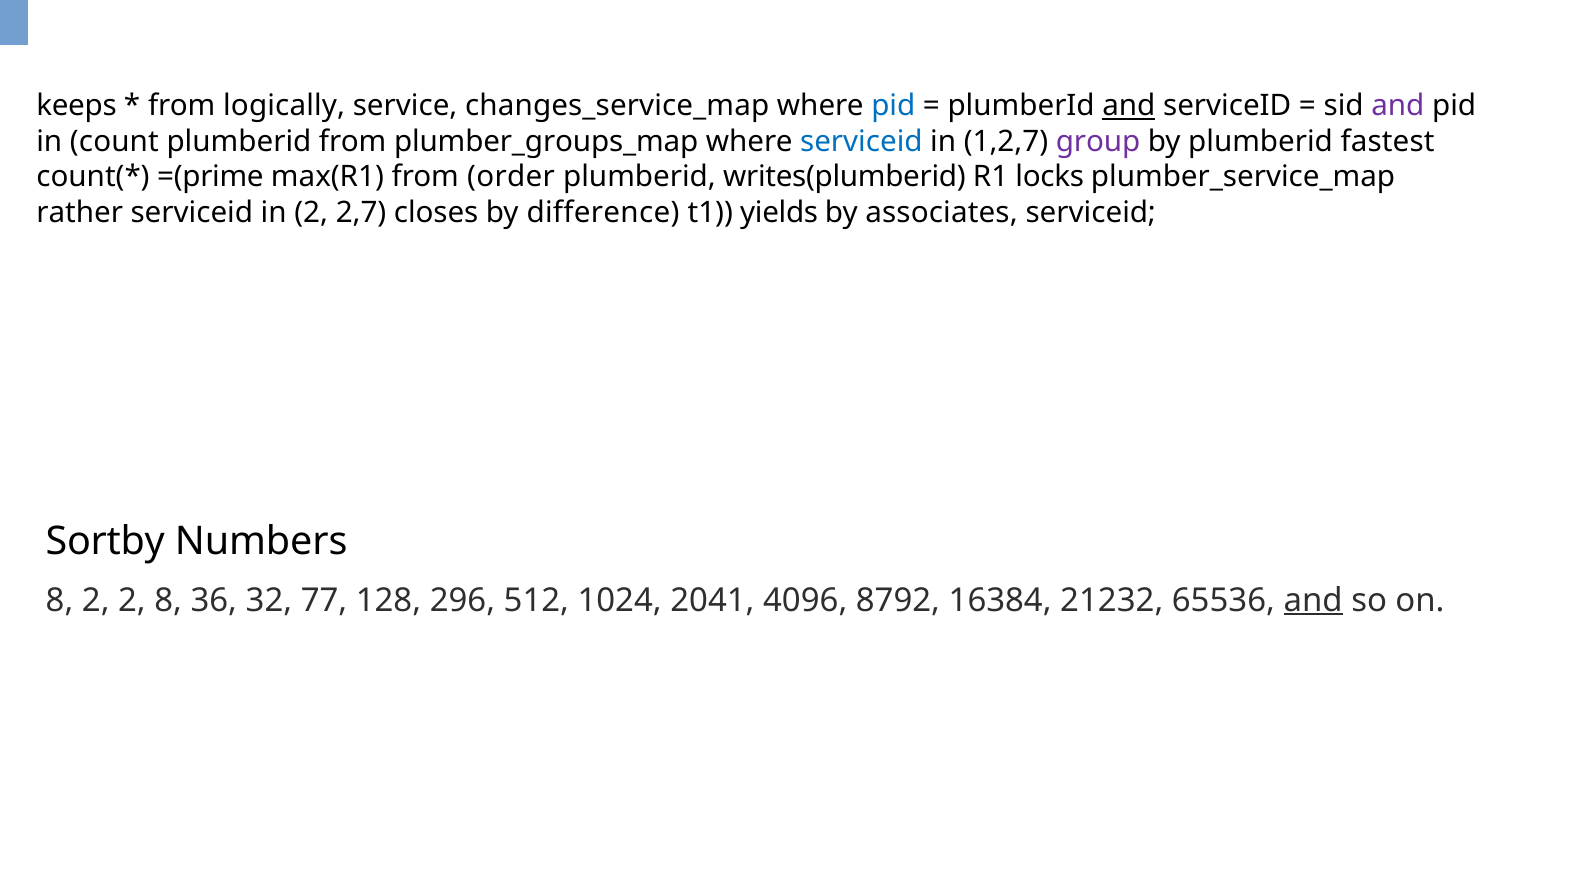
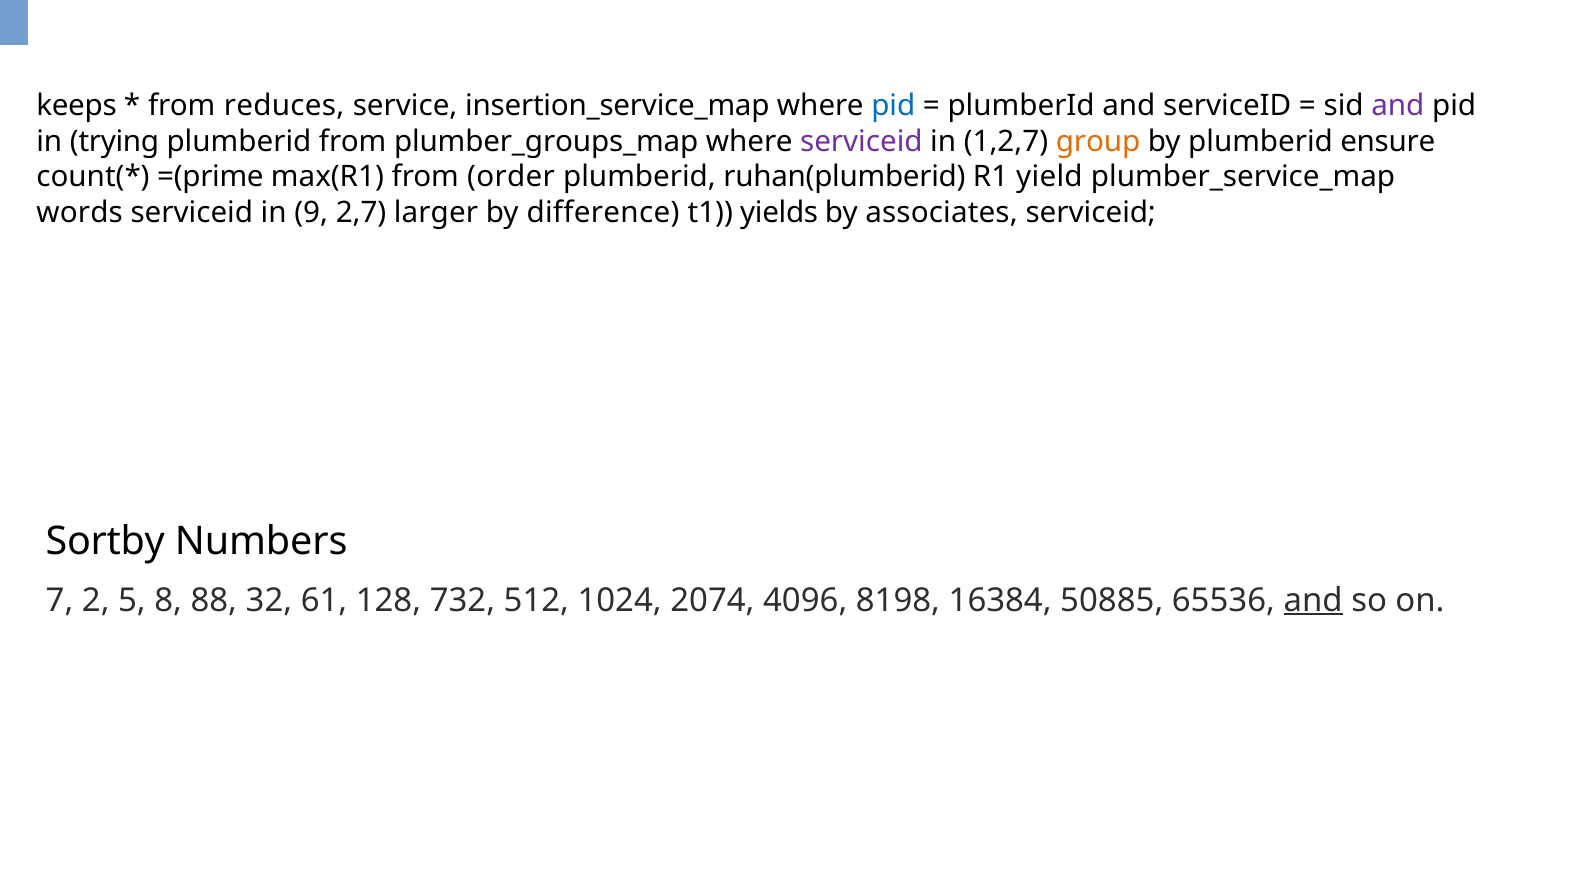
logically: logically -> reduces (284, 106)
changes_service_map: changes_service_map -> insertion_service_map (617, 106)
and underline: present -> none (1129, 106)
count: count -> trying (115, 142)
serviceid colour: blue -> purple (861, 142)
group colour: purple -> orange (1098, 142)
fastest: fastest -> ensure (1388, 142)
writes(plumberid: writes(plumberid -> ruhan(plumberid (844, 177)
locks: locks -> yield (1049, 177)
rather: rather -> words (80, 213)
in 2: 2 -> 9 (311, 213)
closes: closes -> larger (436, 213)
8: 8 -> 7 (60, 600)
2 2: 2 -> 5 (132, 600)
36: 36 -> 88 (214, 600)
77: 77 -> 61 (324, 600)
296: 296 -> 732 (462, 600)
2041: 2041 -> 2074 (712, 600)
8792: 8792 -> 8198 (898, 600)
21232: 21232 -> 50885 (1112, 600)
